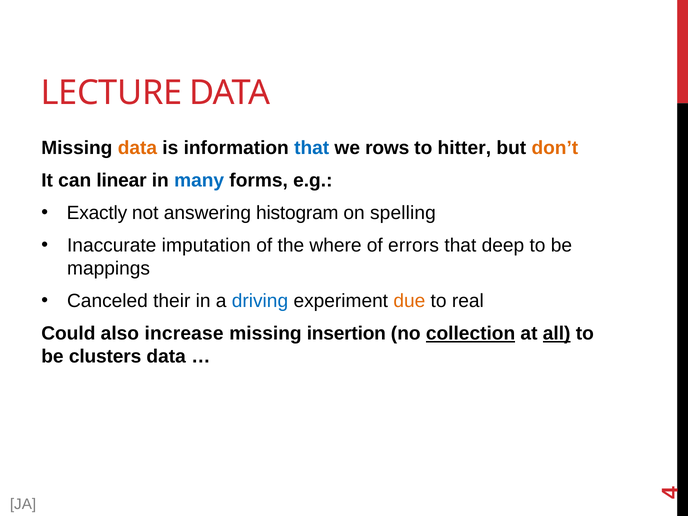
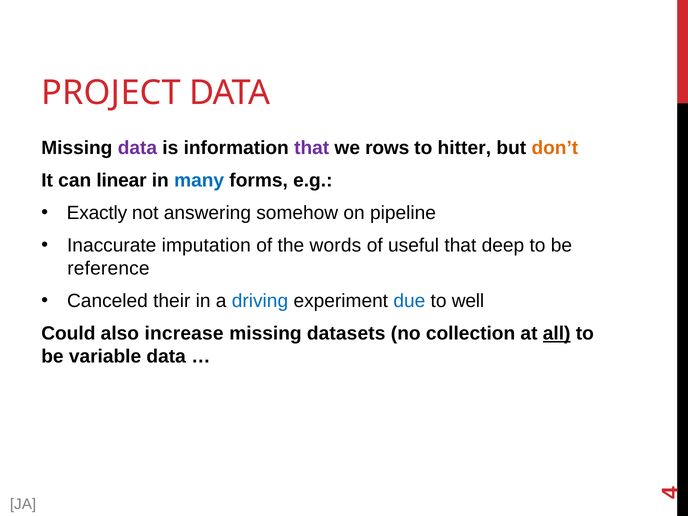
LECTURE: LECTURE -> PROJECT (111, 93)
data colour: orange -> purple (137, 148)
that colour: blue -> purple (312, 148)
histogram: histogram -> somehow (297, 213)
spelling: spelling -> pipeline (403, 213)
where: where -> words (335, 246)
errors: errors -> useful (414, 246)
mappings: mappings -> reference (108, 269)
due colour: orange -> blue (409, 301)
real: real -> well (468, 301)
insertion: insertion -> datasets (346, 334)
collection underline: present -> none (471, 334)
clusters: clusters -> variable (105, 357)
